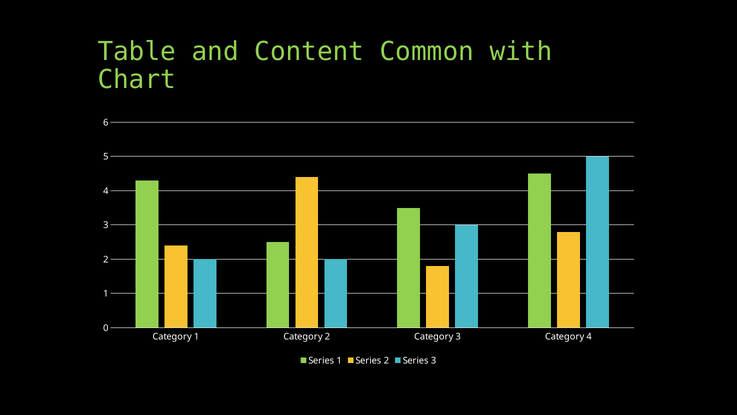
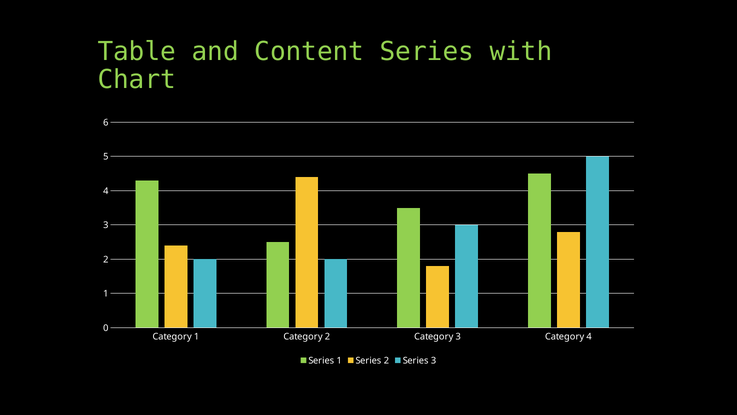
Content Common: Common -> Series (427, 52)
